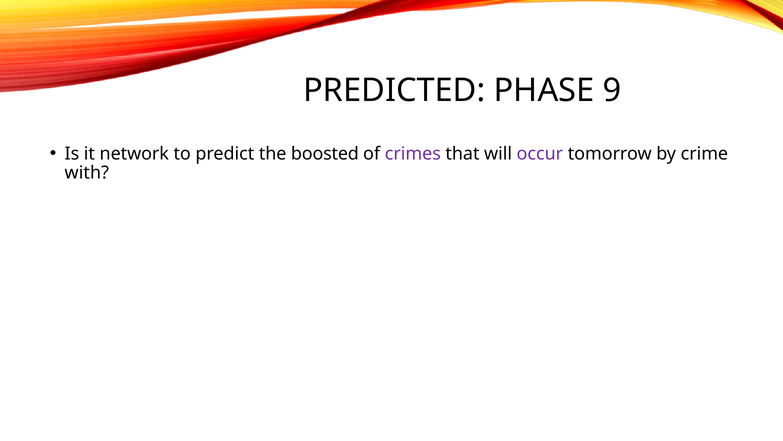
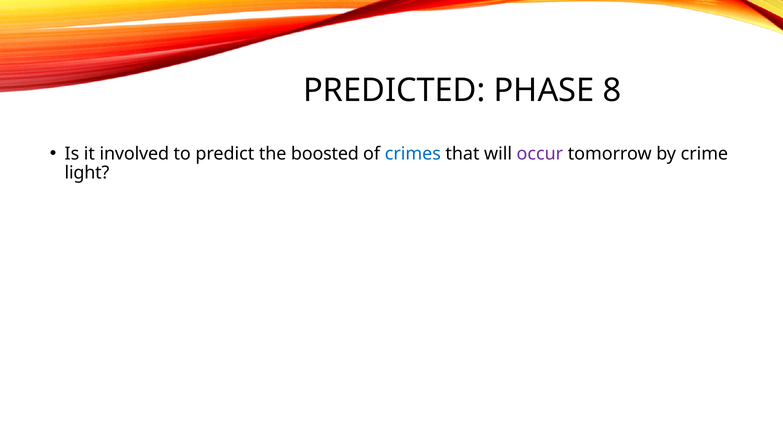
9: 9 -> 8 (612, 90)
network: network -> involved (134, 153)
crimes colour: purple -> blue (413, 153)
with: with -> light (87, 173)
